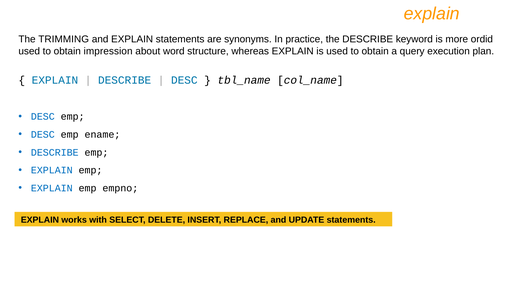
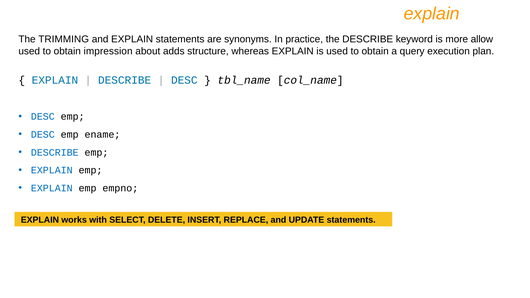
ordid: ordid -> allow (482, 39)
word: word -> adds (174, 51)
